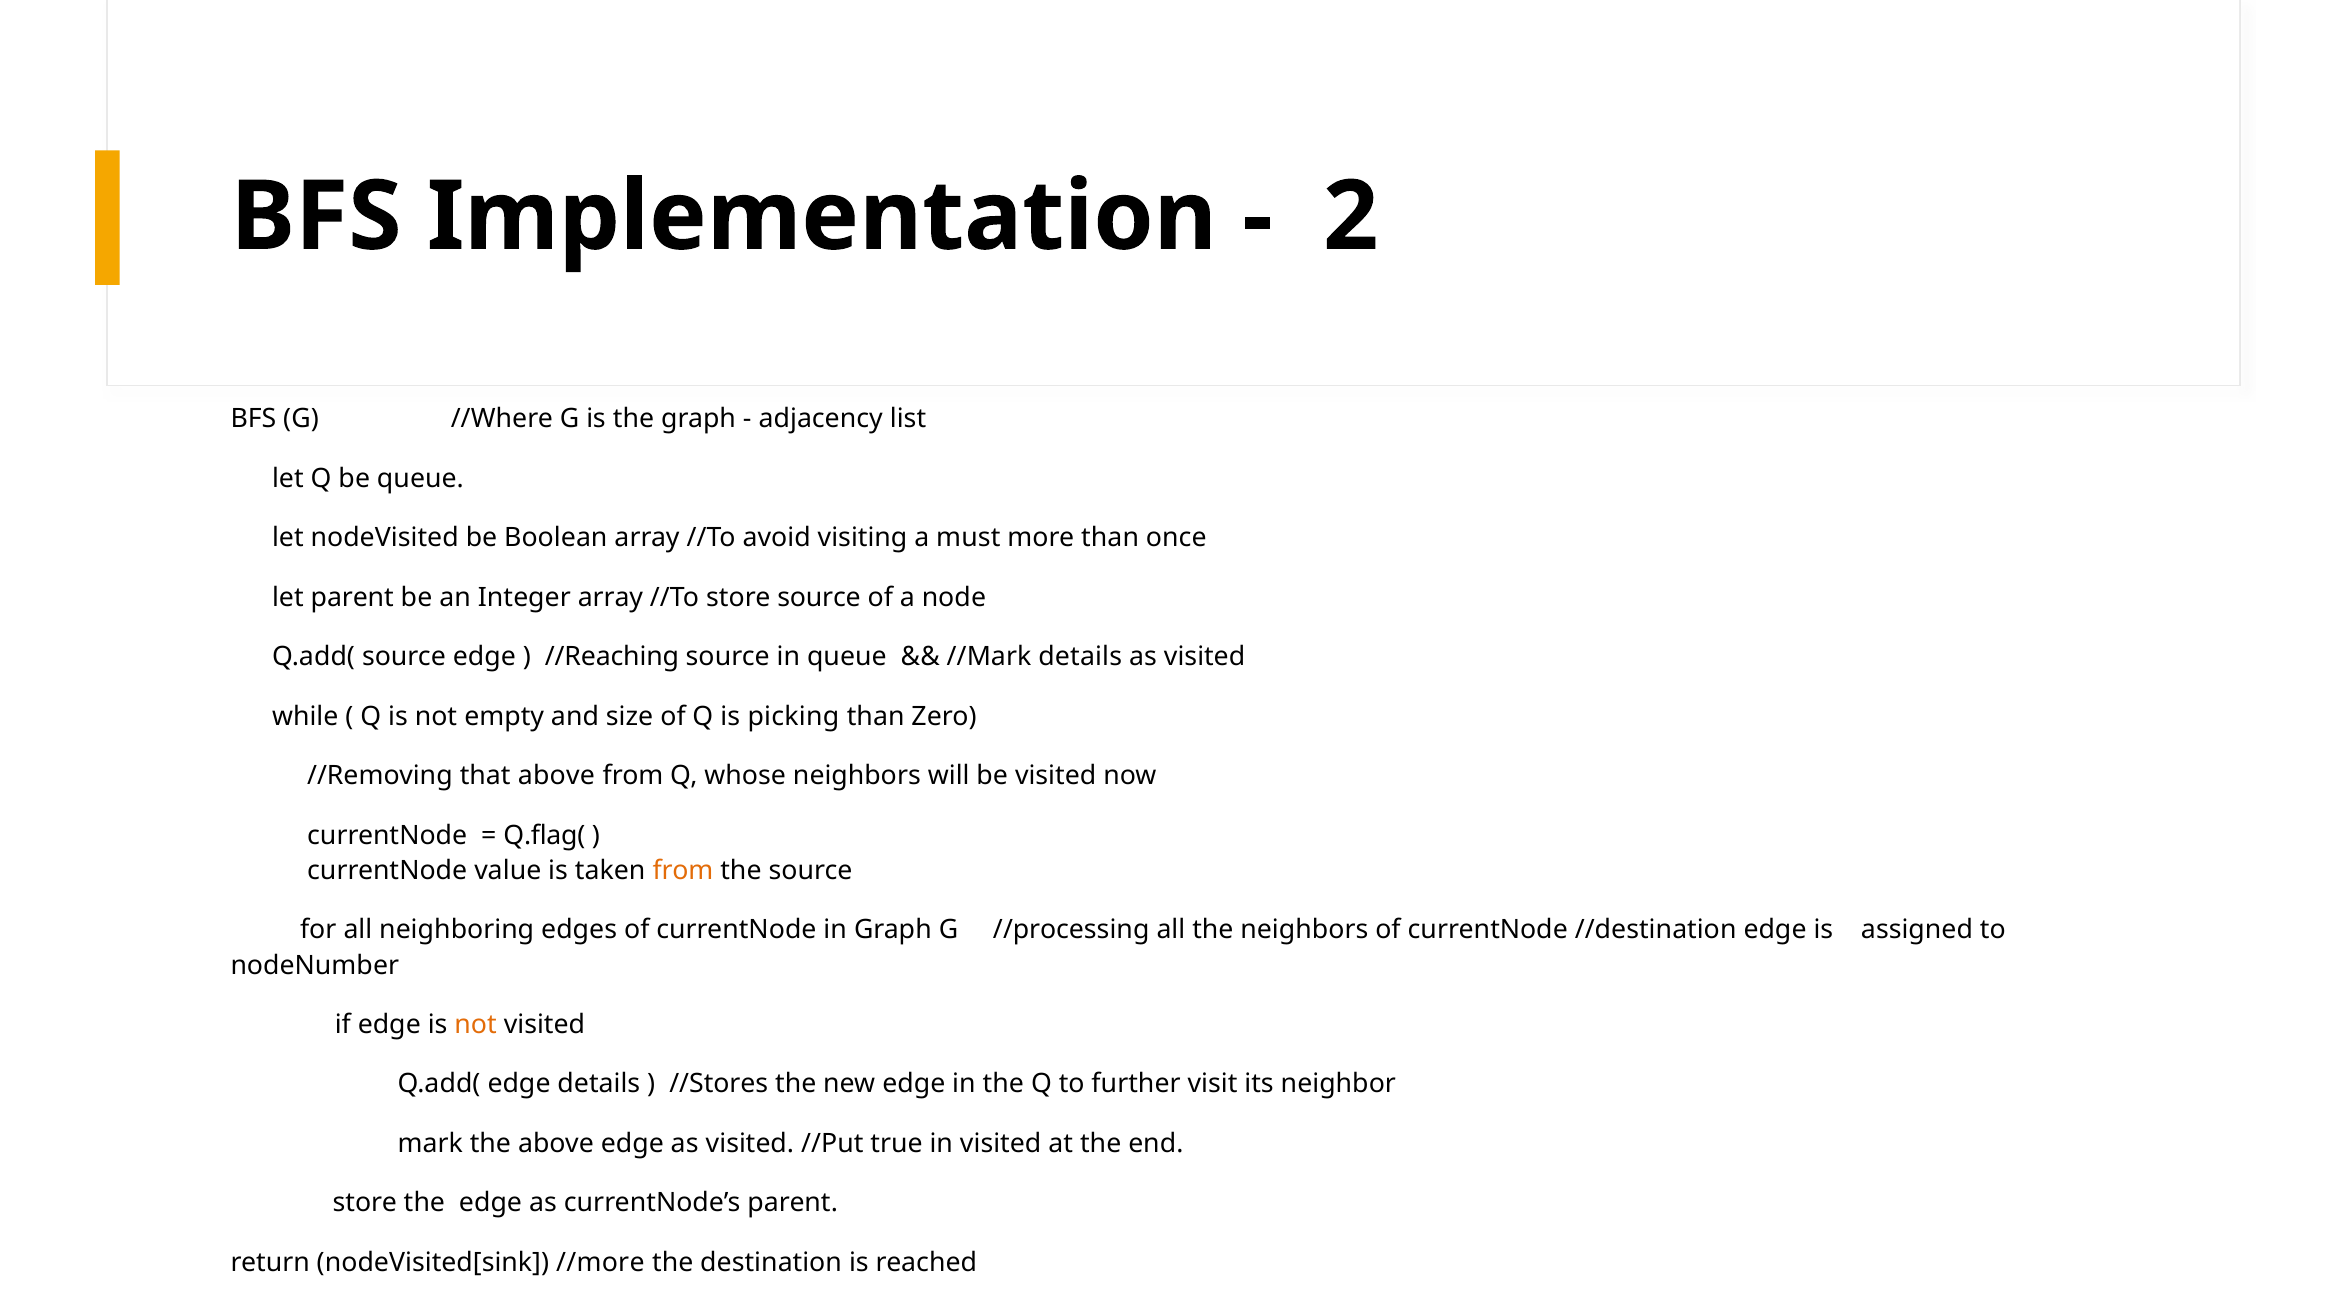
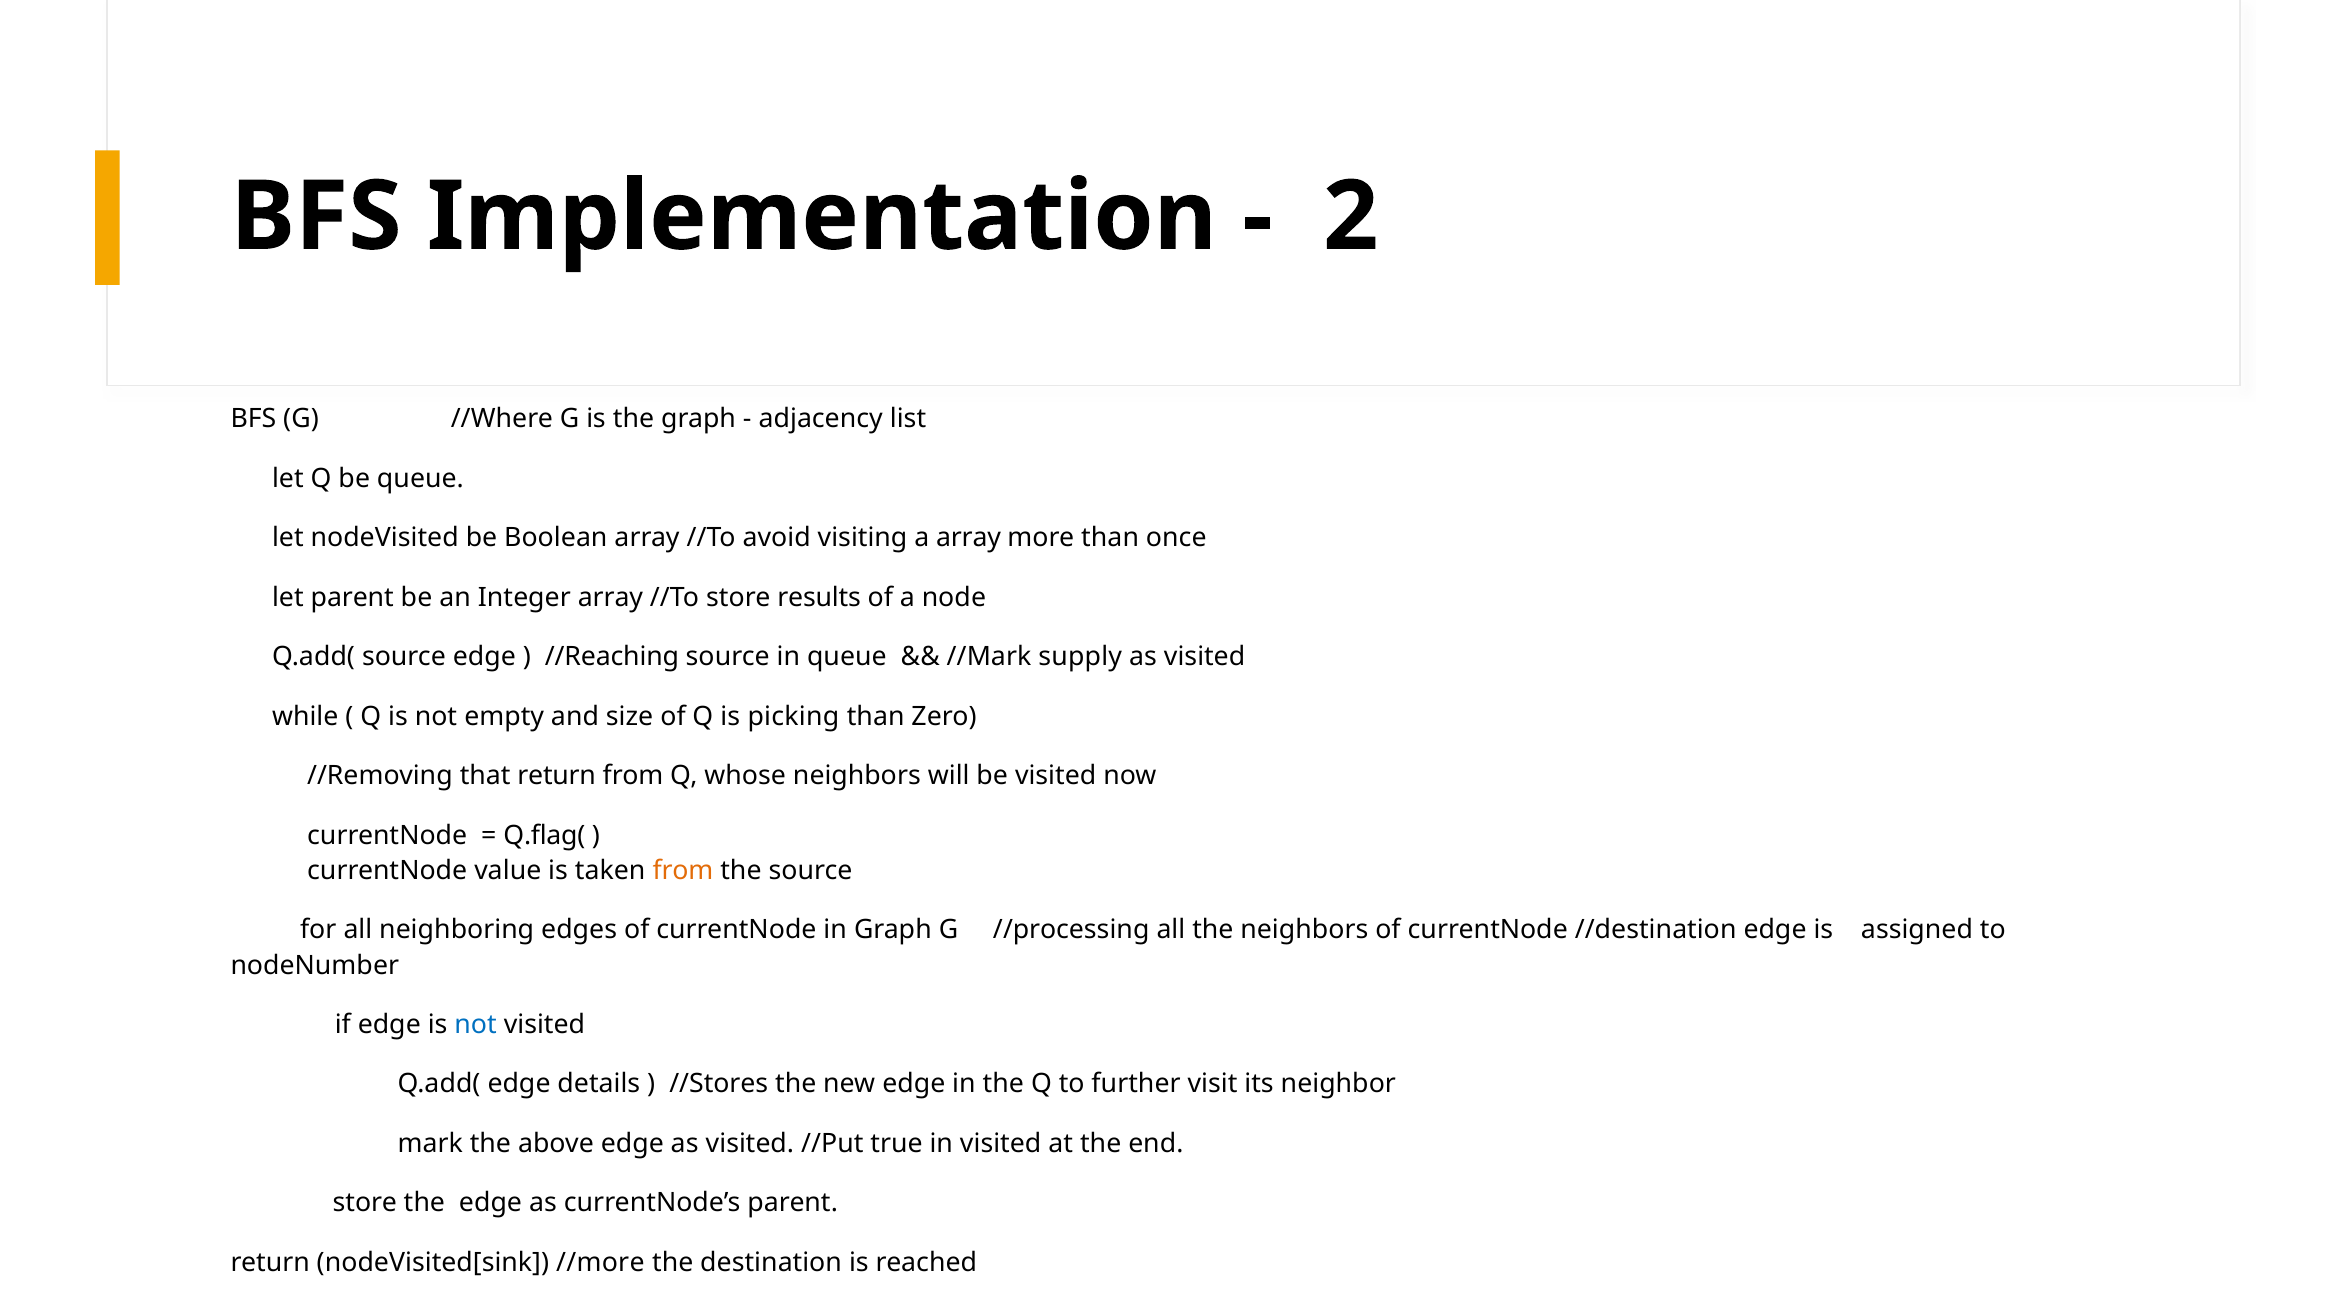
a must: must -> array (969, 538)
store source: source -> results (819, 597)
//Mark details: details -> supply (1080, 657)
that above: above -> return (557, 776)
not colour: orange -> blue (476, 1025)
